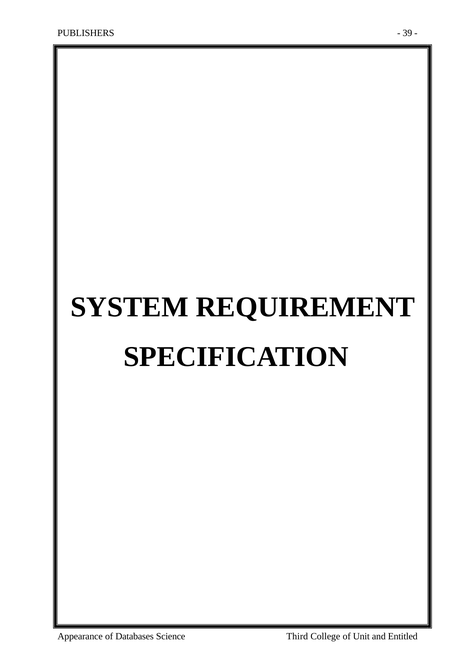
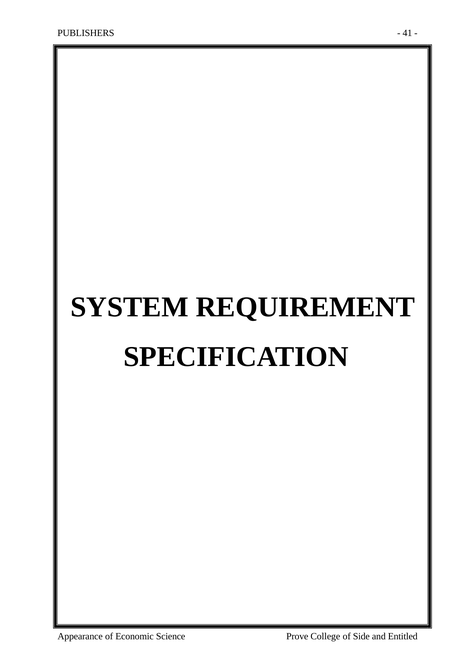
39: 39 -> 41 (407, 33)
Databases: Databases -> Economic (135, 637)
Third: Third -> Prove (297, 637)
Unit: Unit -> Side (361, 637)
